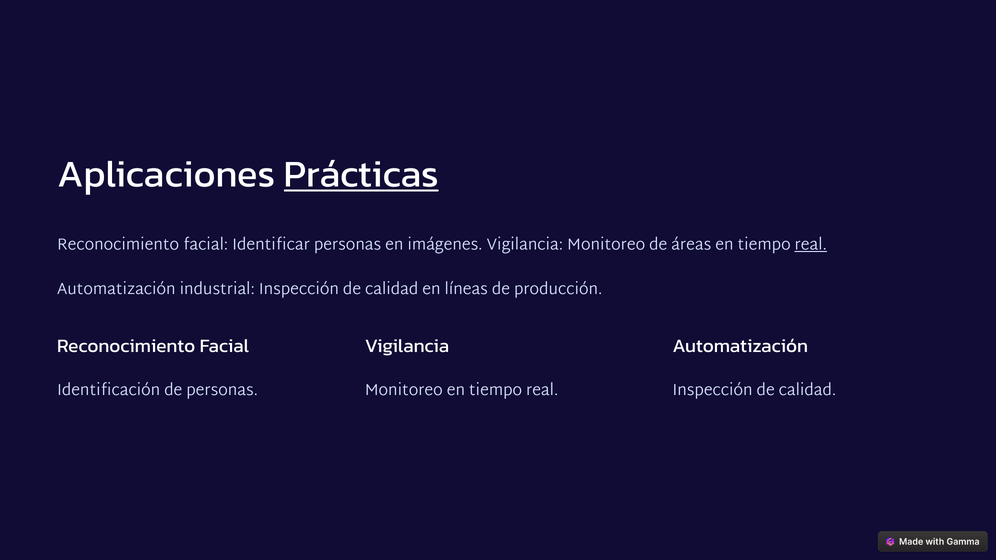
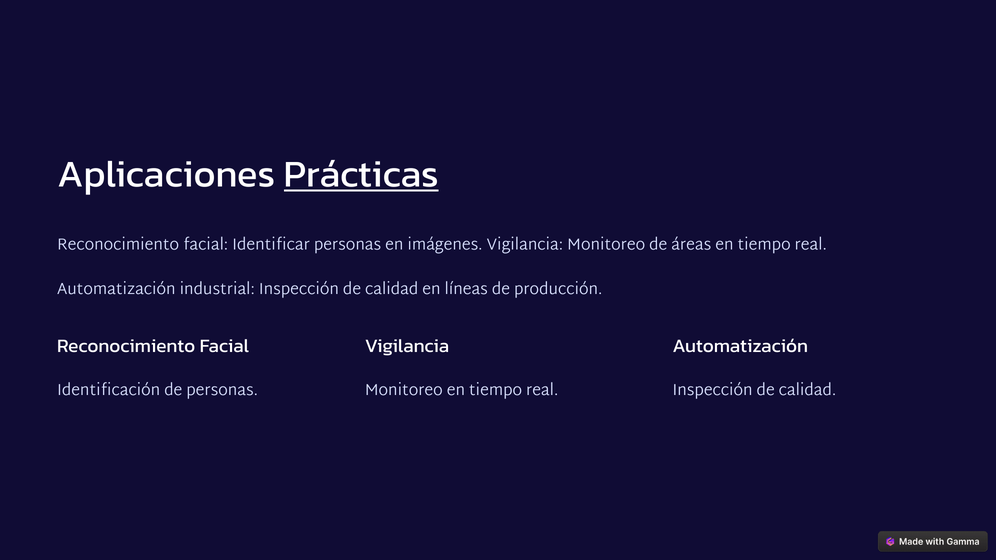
real underline: present -> none (811, 245)
